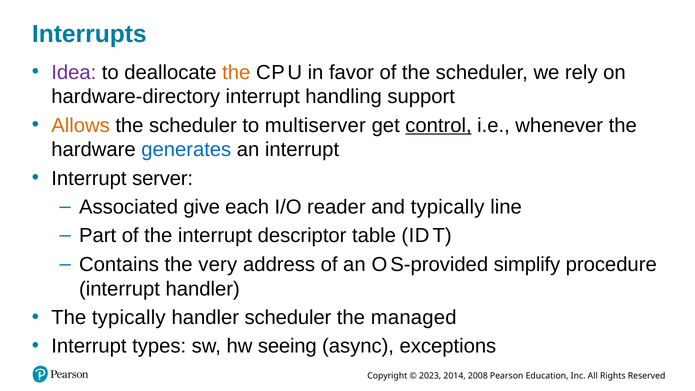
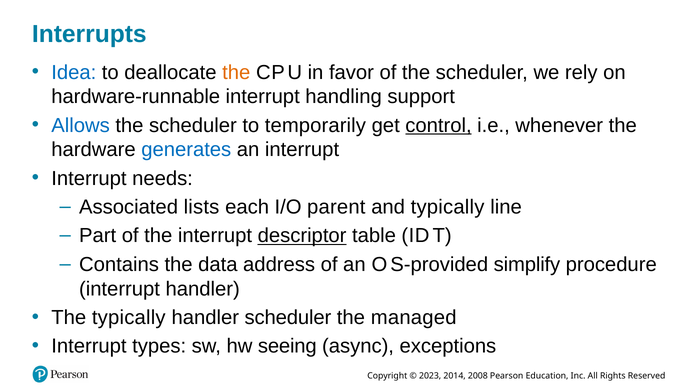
Idea colour: purple -> blue (74, 72)
hardware-directory: hardware-directory -> hardware-runnable (136, 97)
Allows colour: orange -> blue (81, 125)
multiserver: multiserver -> temporarily (315, 125)
server: server -> needs (163, 178)
give: give -> lists (201, 207)
reader: reader -> parent (336, 207)
descriptor underline: none -> present (302, 236)
very: very -> data (218, 264)
